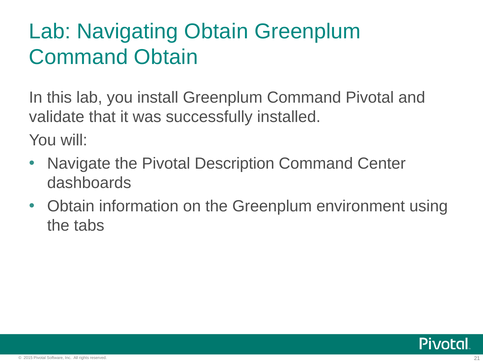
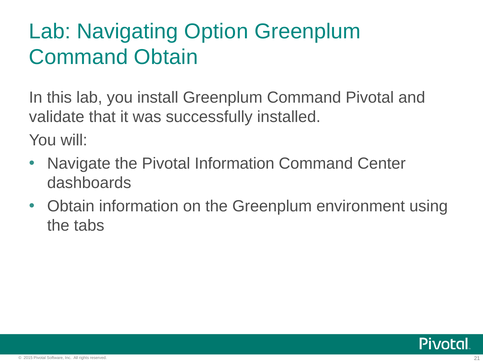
Navigating Obtain: Obtain -> Option (216, 31)
Pivotal Description: Description -> Information (235, 164)
